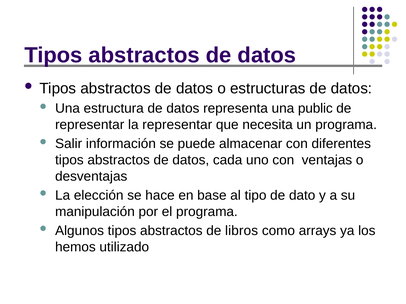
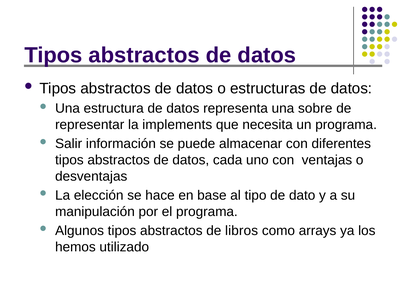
public: public -> sobre (315, 109)
la representar: representar -> implements (177, 125)
